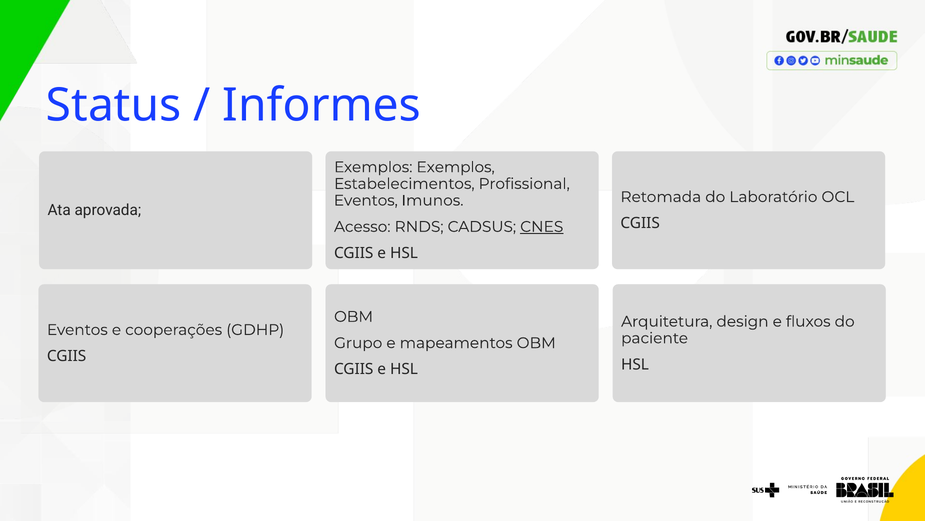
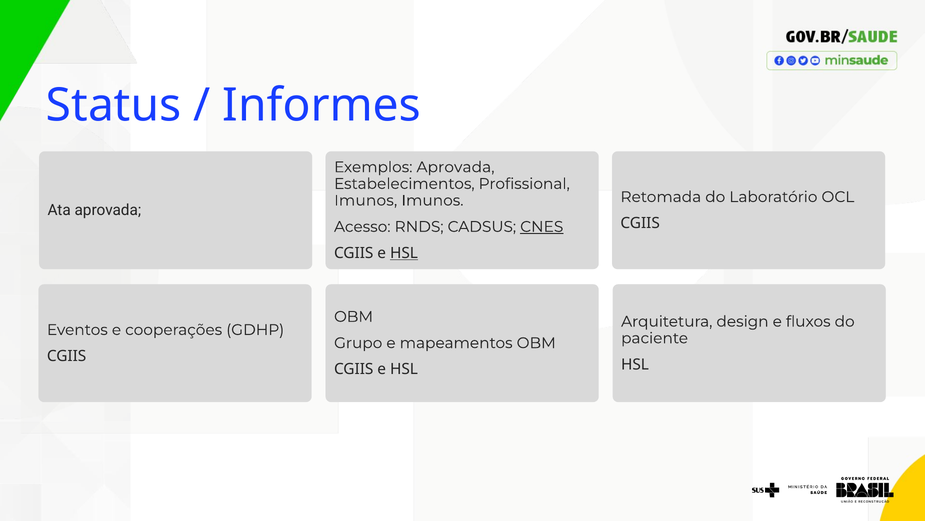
Exemplos Exemplos: Exemplos -> Aprovada (456, 167)
Eventos: Eventos -> Imunos (366, 200)
HSL underline: none -> present (404, 253)
